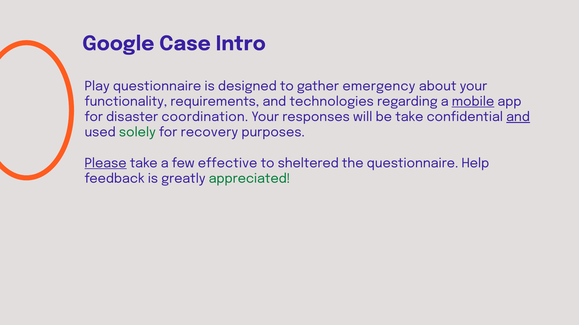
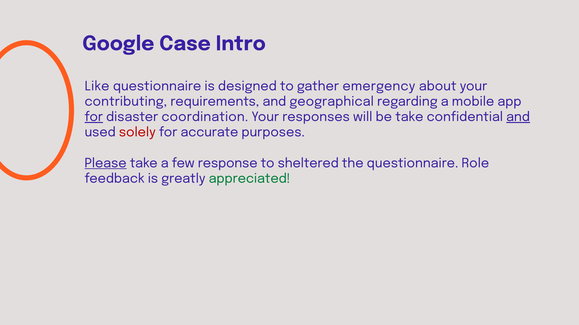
Play: Play -> Like (97, 86)
functionality: functionality -> contributing (126, 102)
technologies: technologies -> geographical (332, 102)
mobile underline: present -> none (473, 102)
for underline: none -> present (94, 117)
solely colour: green -> red (137, 133)
recovery: recovery -> accurate (209, 133)
effective: effective -> response (228, 164)
Help: Help -> Role (475, 164)
